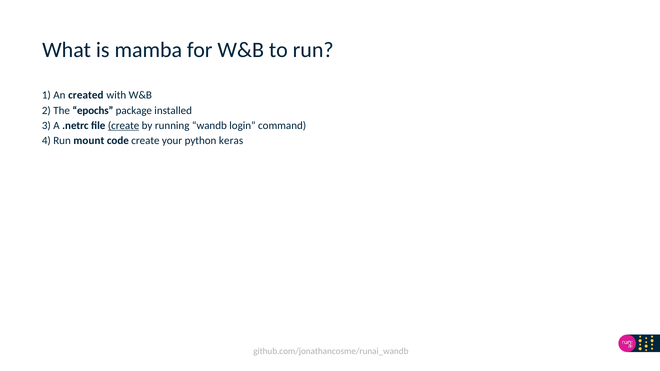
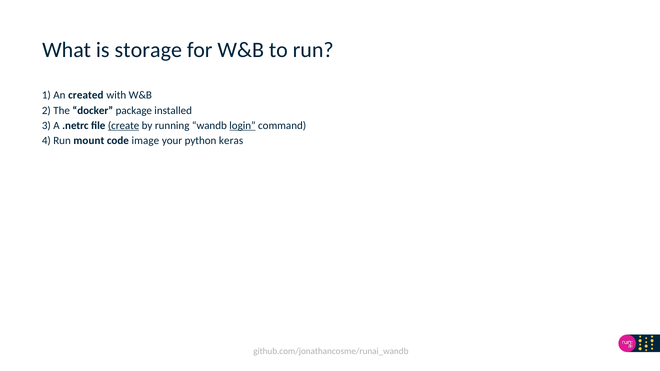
mamba: mamba -> storage (148, 50)
epochs: epochs -> docker (93, 110)
login underline: none -> present (243, 126)
code create: create -> image (145, 141)
